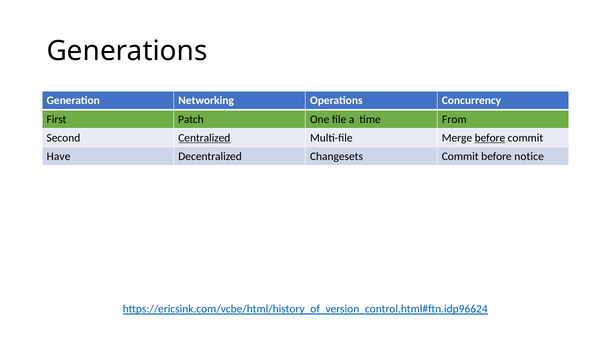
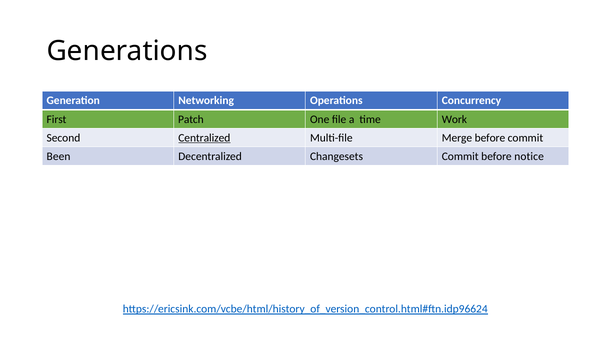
From: From -> Work (454, 119)
before underline: present -> none (490, 138)
Have: Have -> Been (59, 157)
